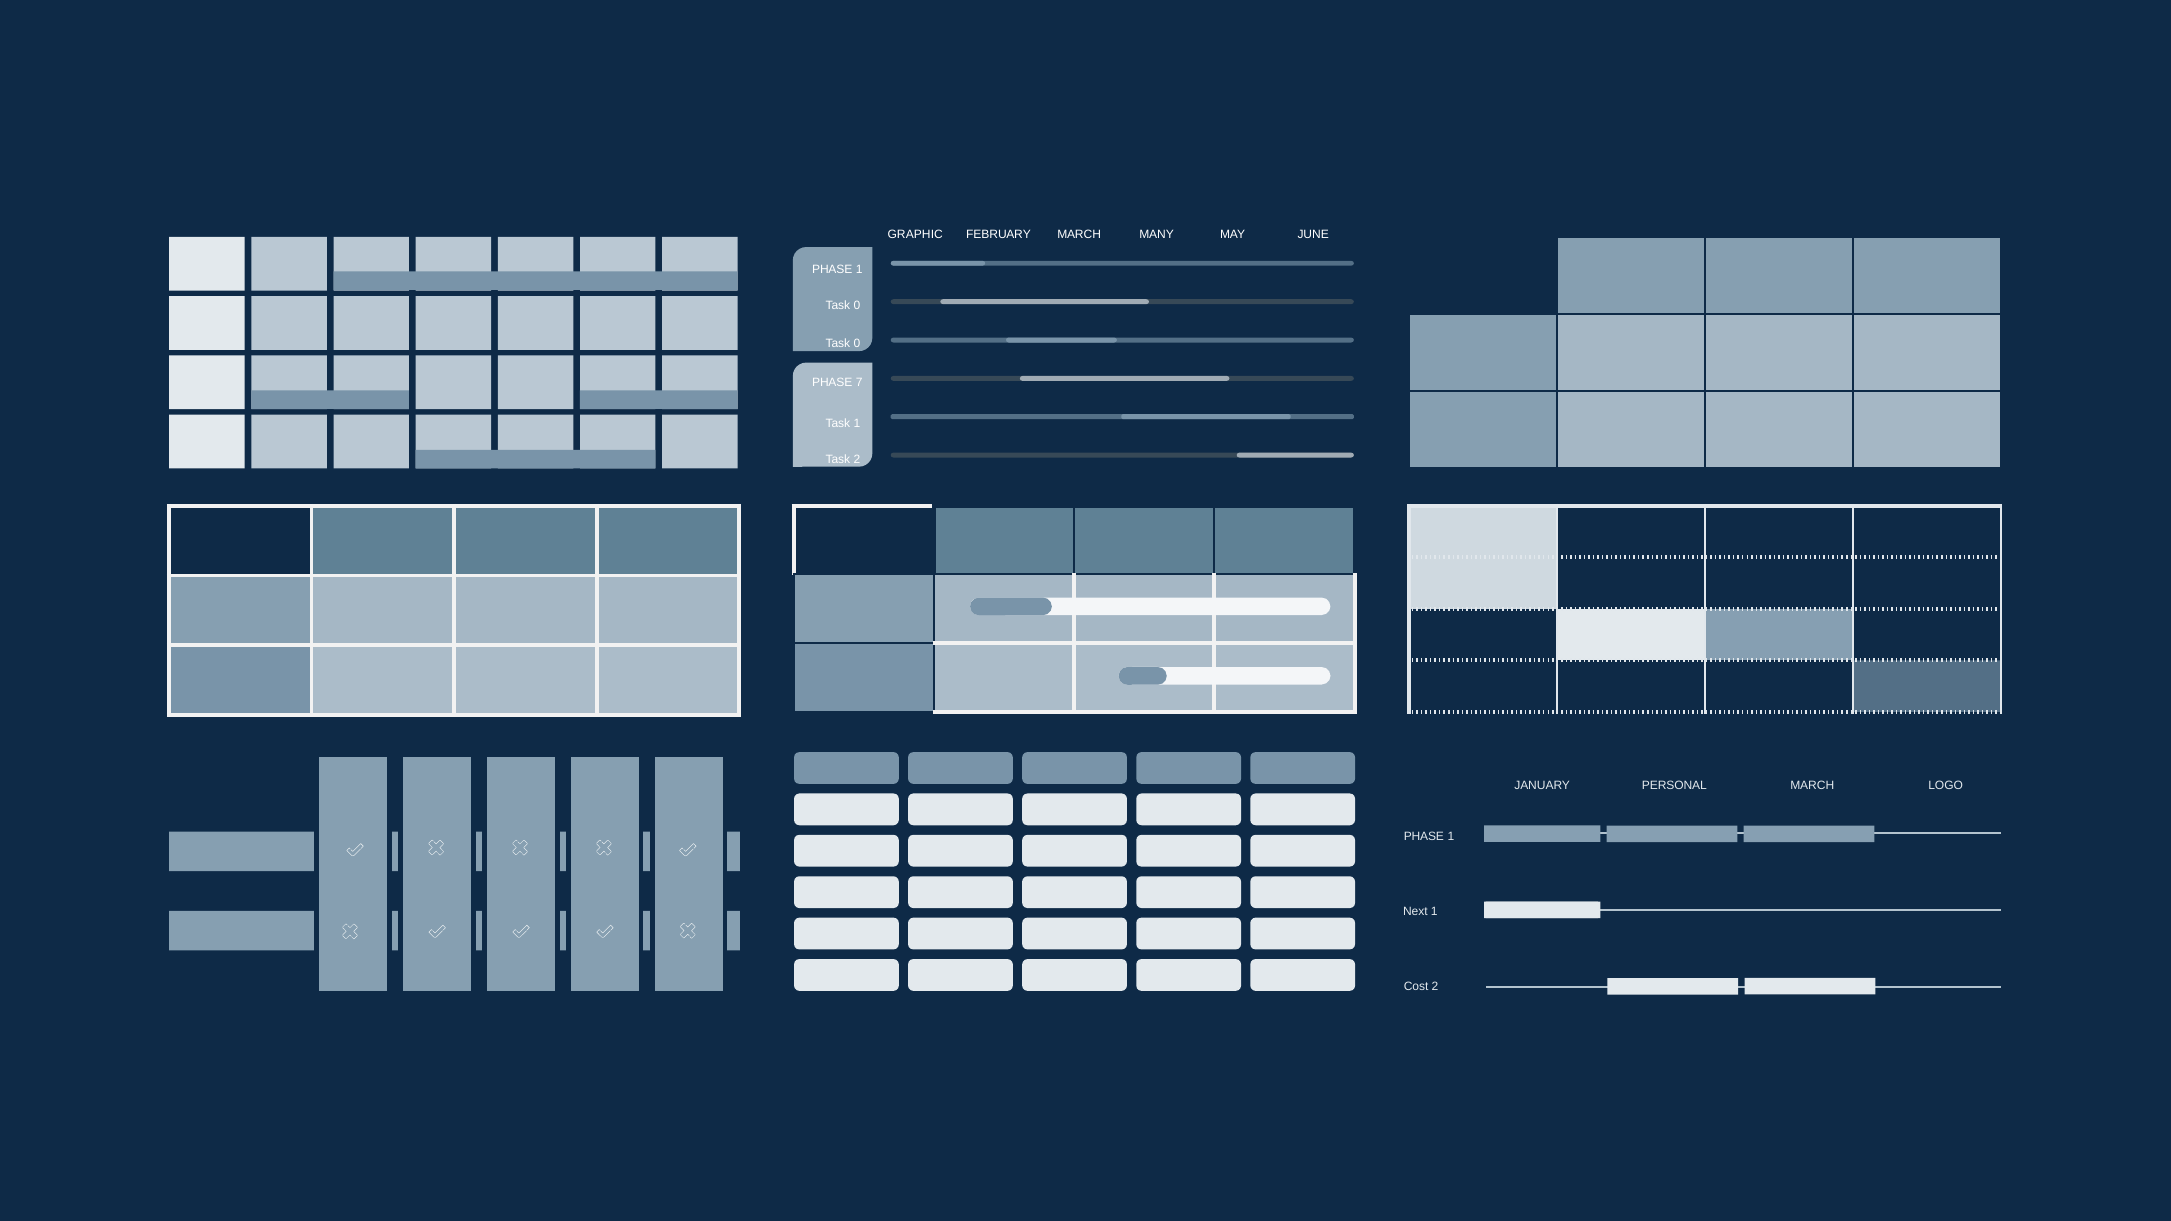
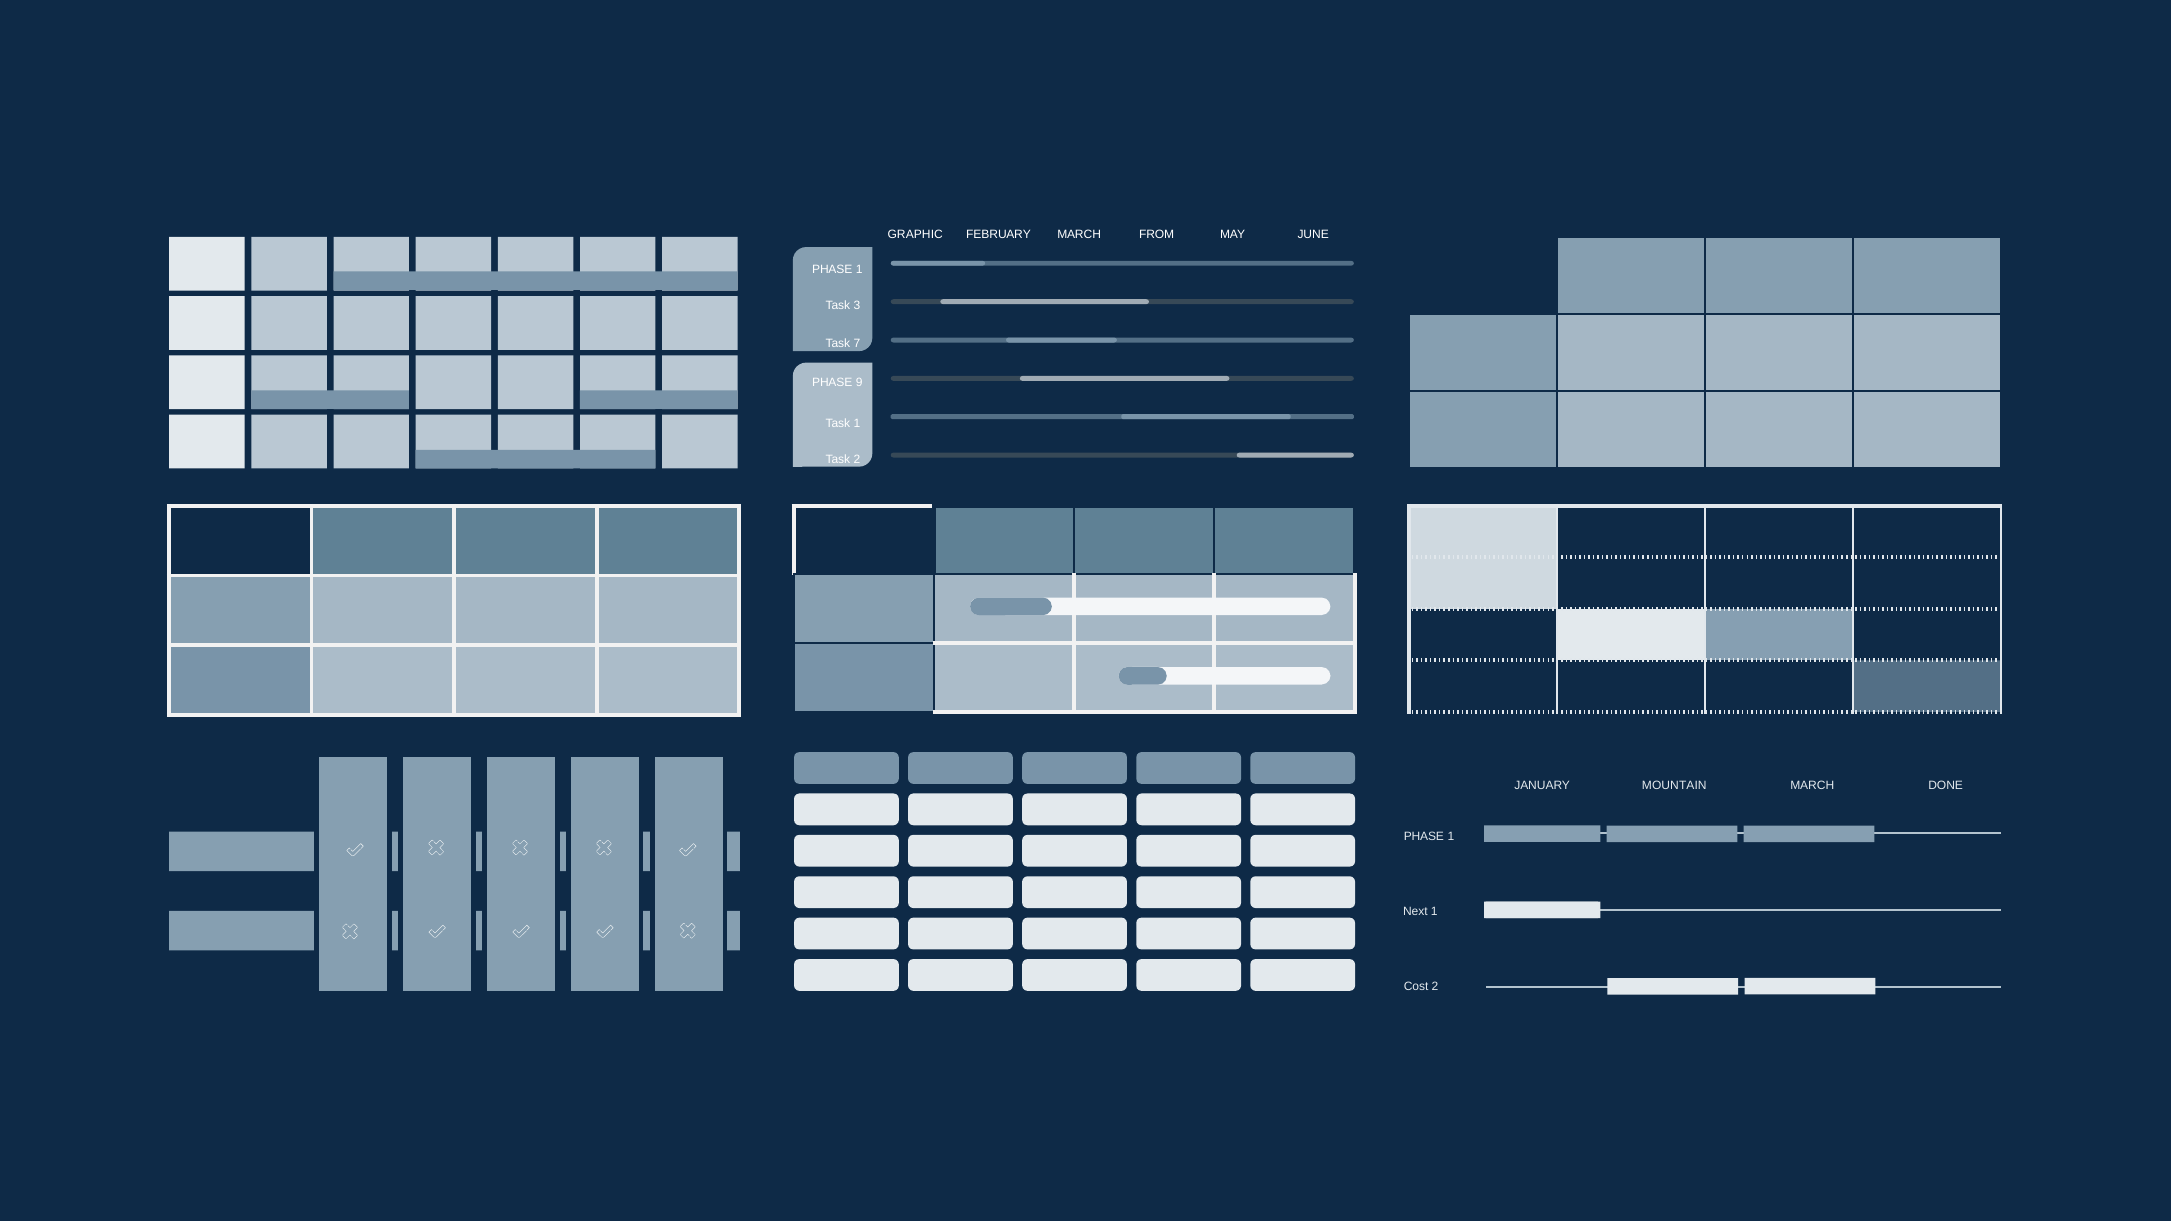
MANY: MANY -> FROM (1157, 234)
0: 0 -> 3 (857, 306)
0: 0 -> 7 (857, 344)
7: 7 -> 9 (859, 383)
PERSONAL: PERSONAL -> MOUNTAIN (1674, 786)
LOGO: LOGO -> DONE (1946, 786)
